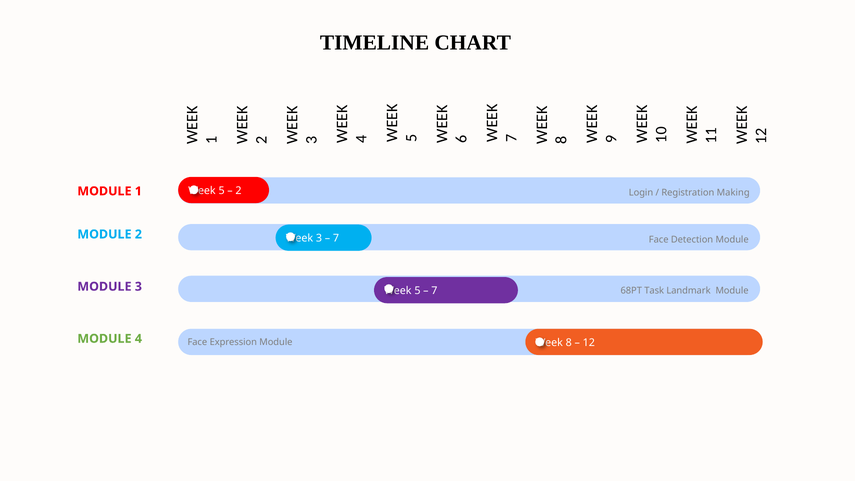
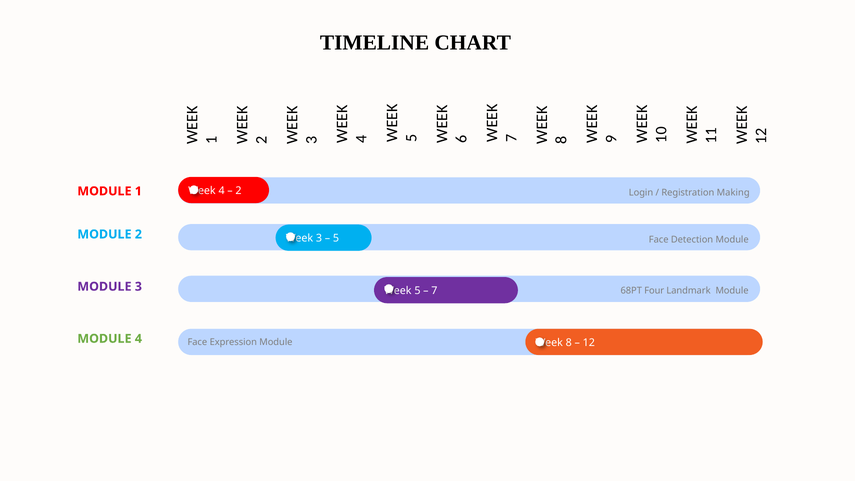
5: 5 -> 4 (222, 191)
7: 7 -> 5 (336, 238)
Task: Task -> Four (654, 291)
